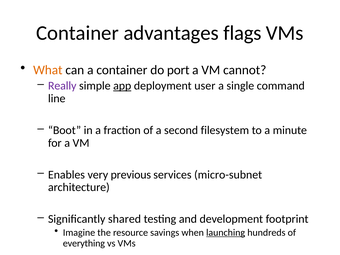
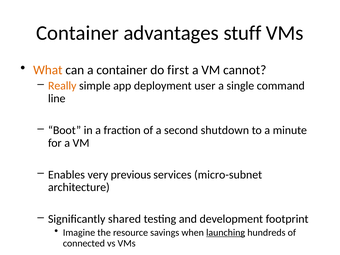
flags: flags -> stuff (242, 33)
port: port -> first (178, 70)
Really colour: purple -> orange (62, 86)
app underline: present -> none (122, 86)
filesystem: filesystem -> shutdown (225, 130)
everything: everything -> connected (84, 243)
